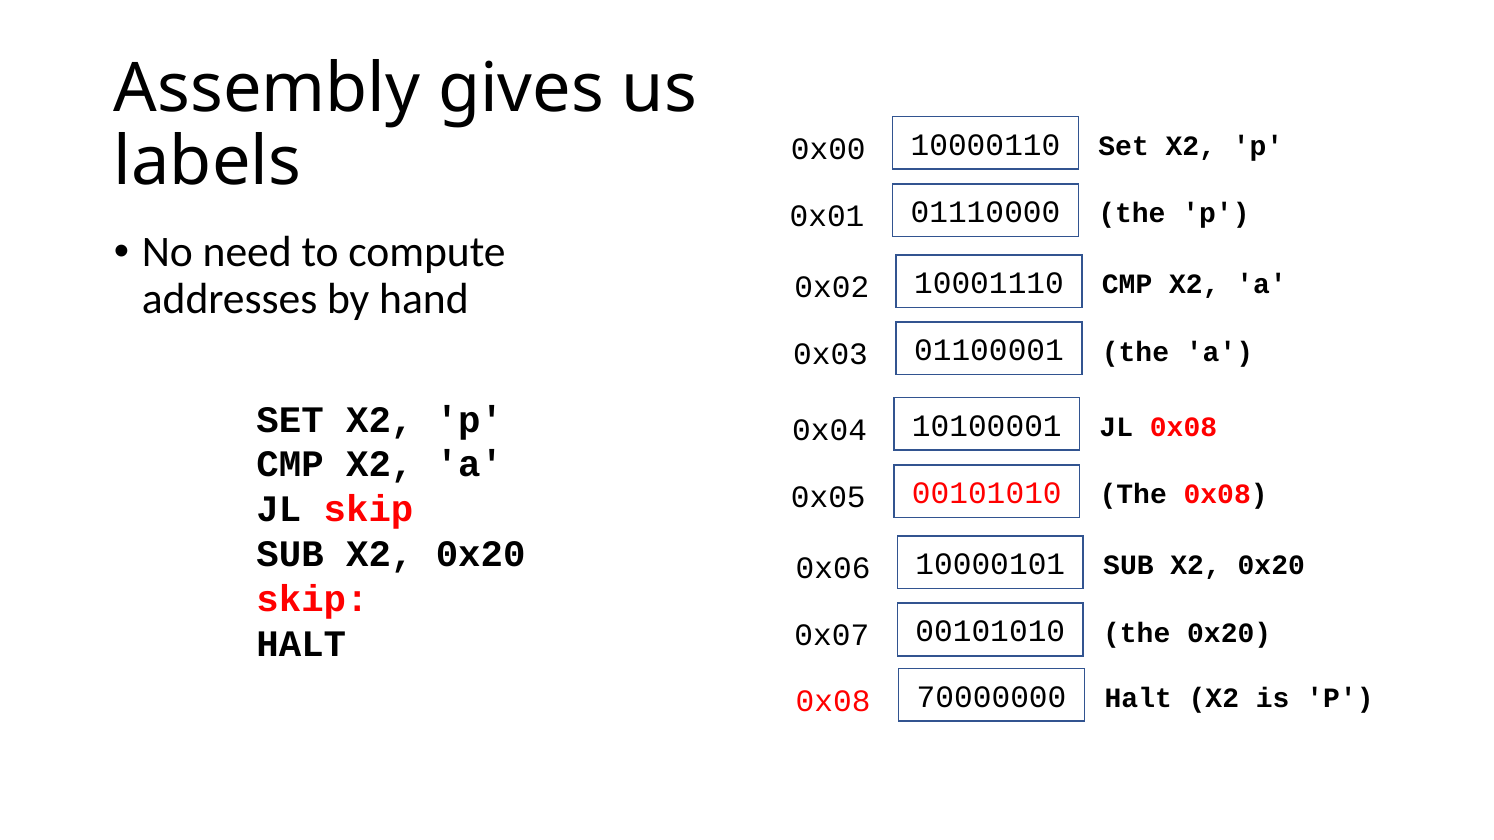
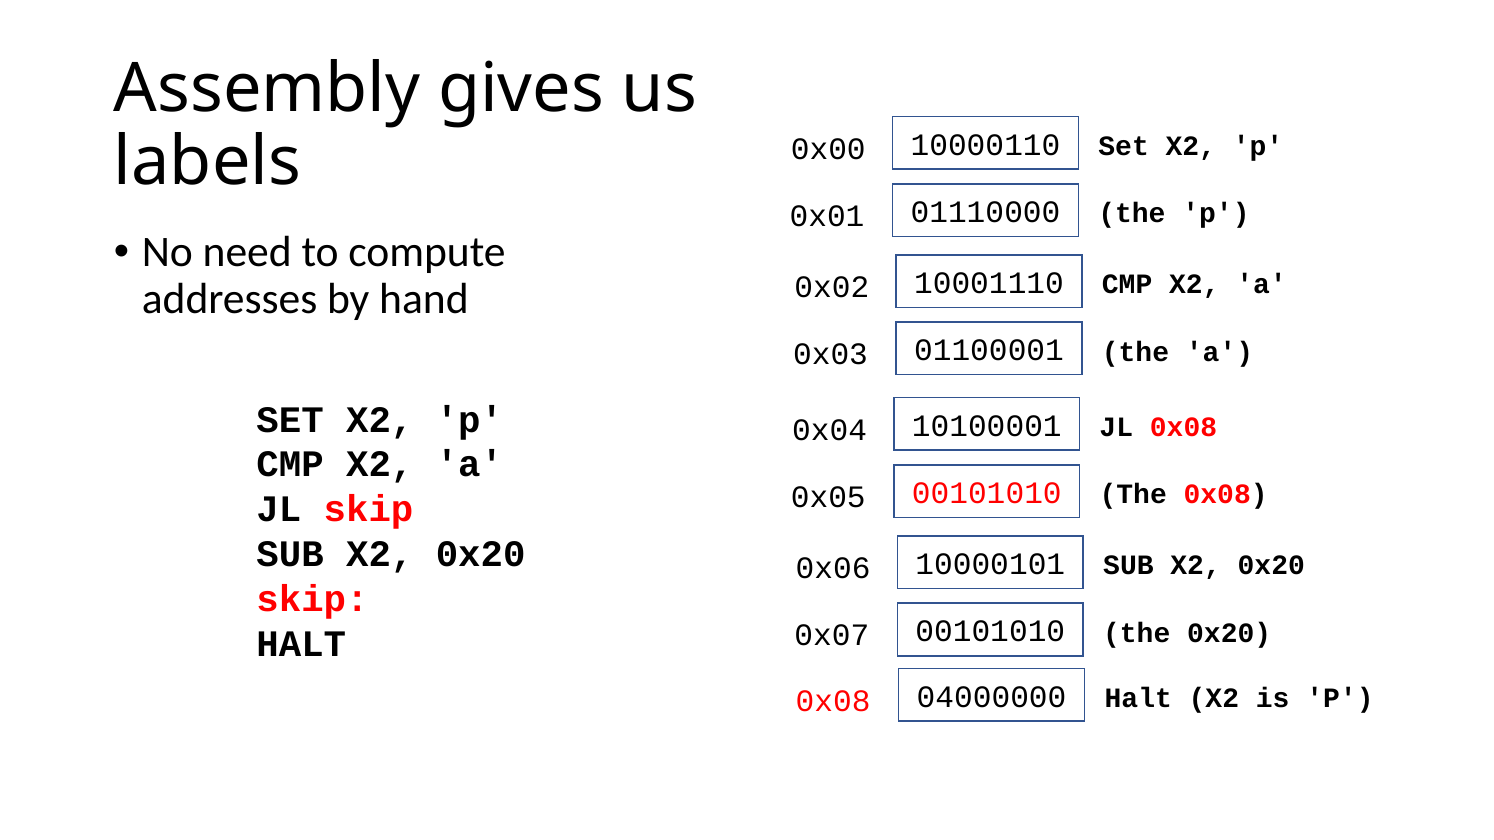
70000000: 70000000 -> 04000000 (992, 697)
